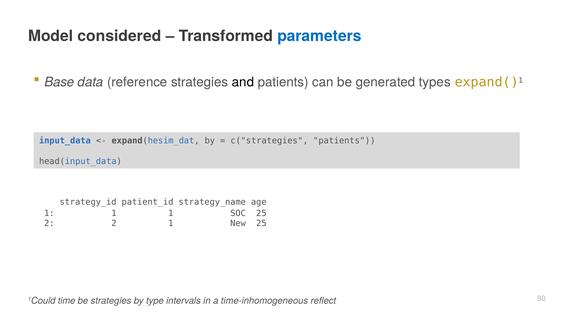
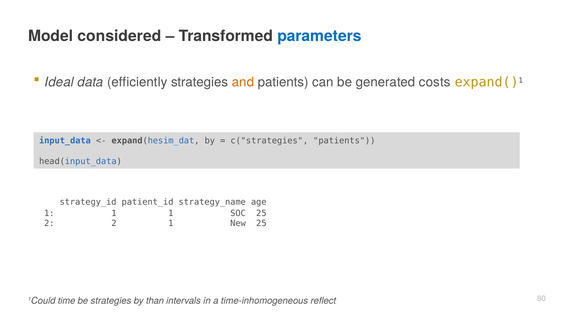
Base: Base -> Ideal (59, 82)
reference: reference -> efficiently (137, 82)
and colour: black -> orange (243, 82)
types: types -> costs (435, 82)
type: type -> than (155, 301)
